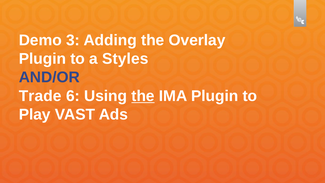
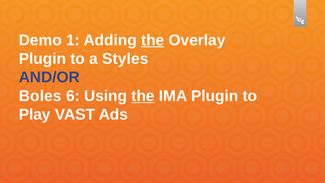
3: 3 -> 1 (73, 40)
the underline: none -> present (153, 40)
Trade: Trade -> Boles (40, 96)
